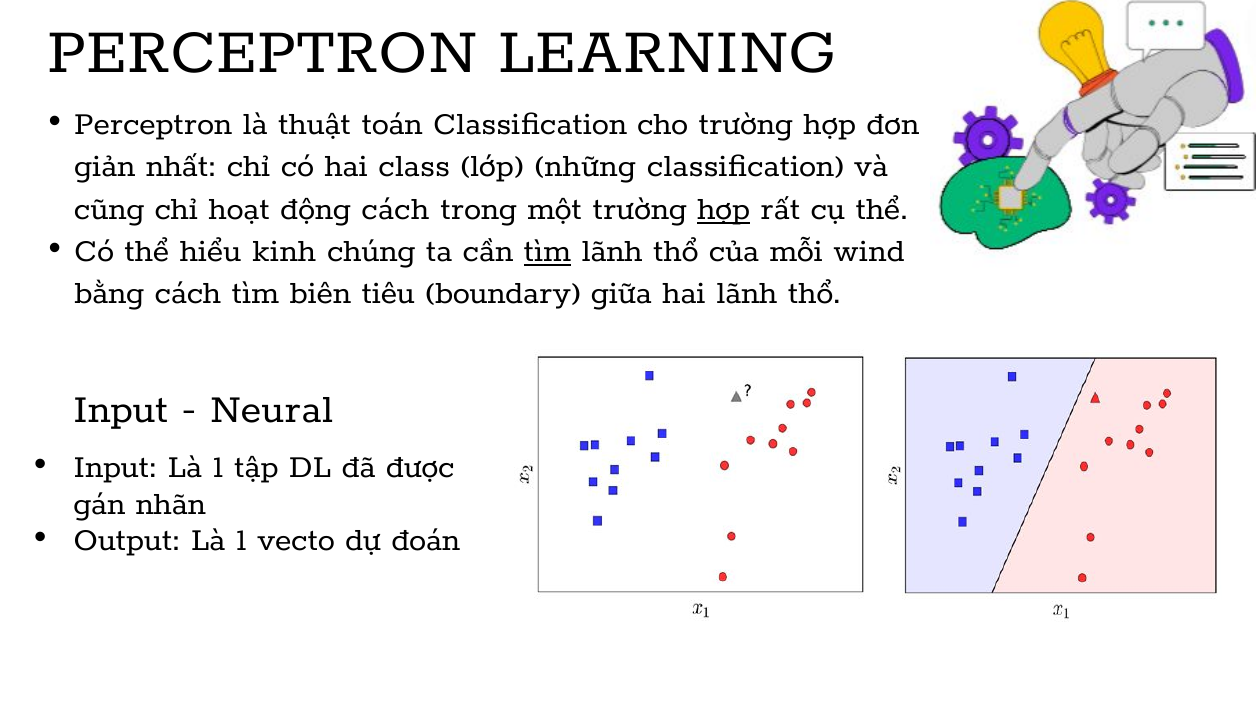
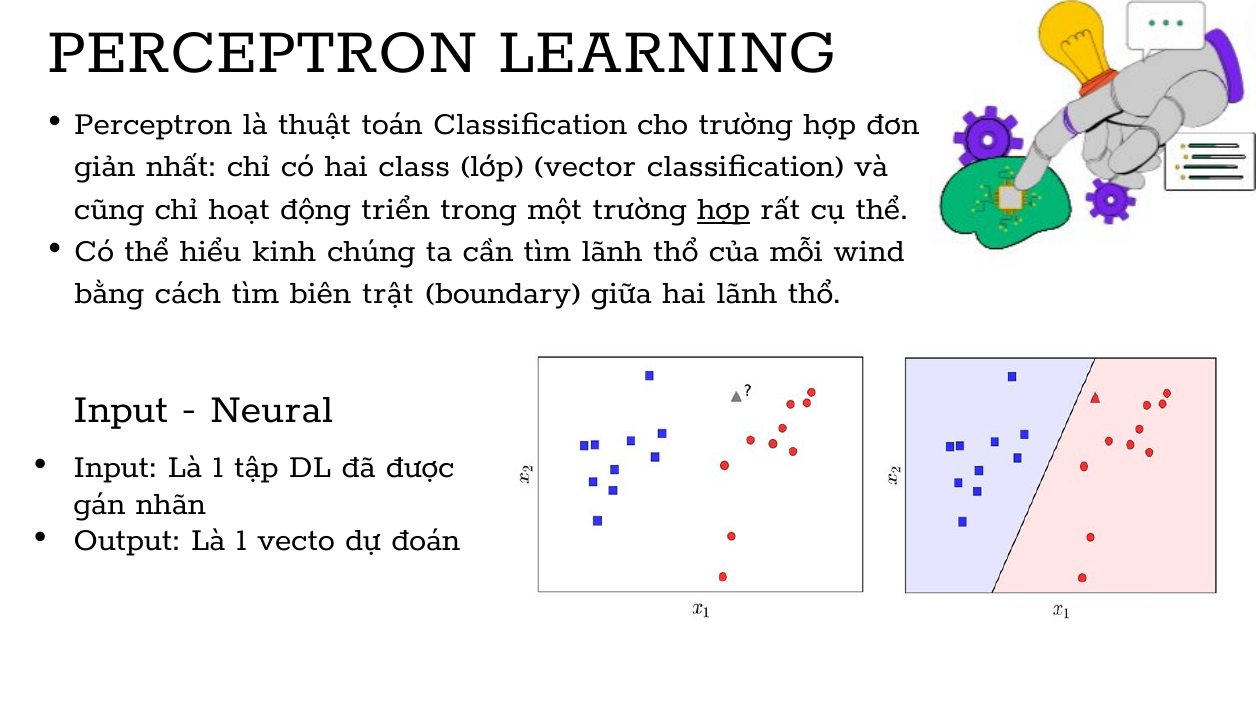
những: những -> vector (585, 165)
động cách: cách -> triển (395, 207)
tìm underline: present -> none (547, 249)
tiêu: tiêu -> trật (388, 292)
